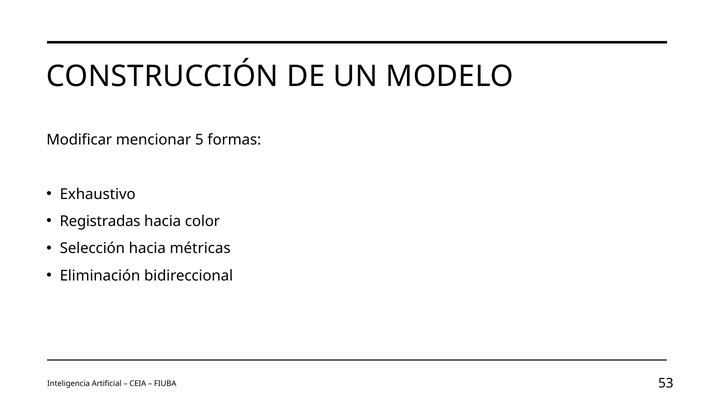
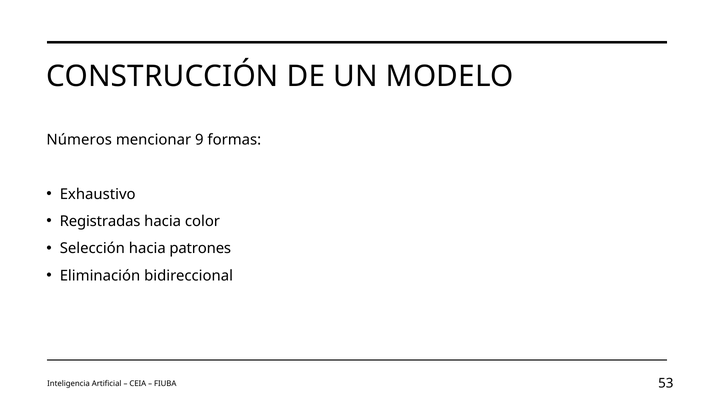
Modificar: Modificar -> Números (79, 140)
5: 5 -> 9 (199, 140)
métricas: métricas -> patrones (200, 248)
